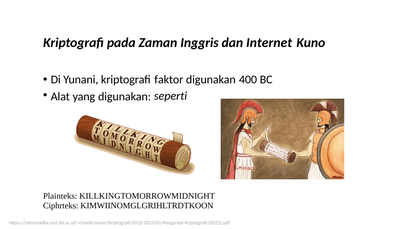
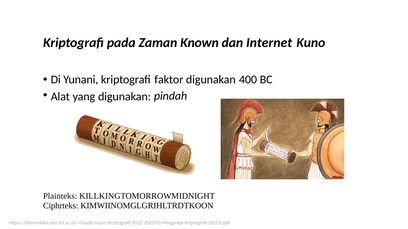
Inggris: Inggris -> Known (200, 43)
seperti: seperti -> pindah (171, 96)
